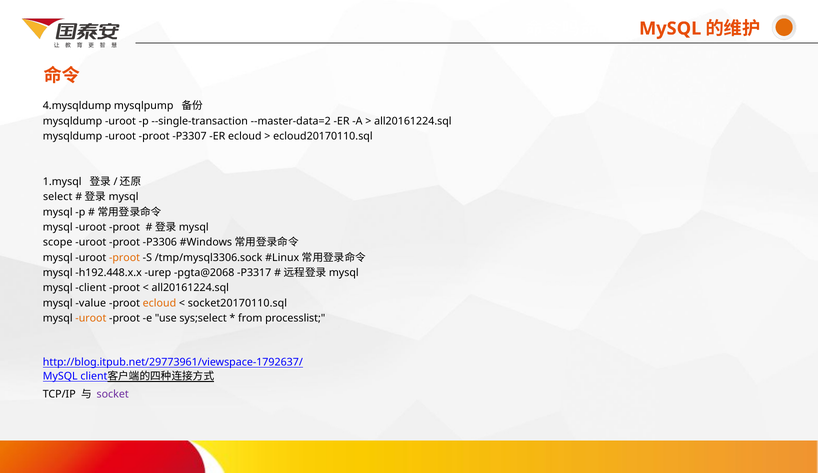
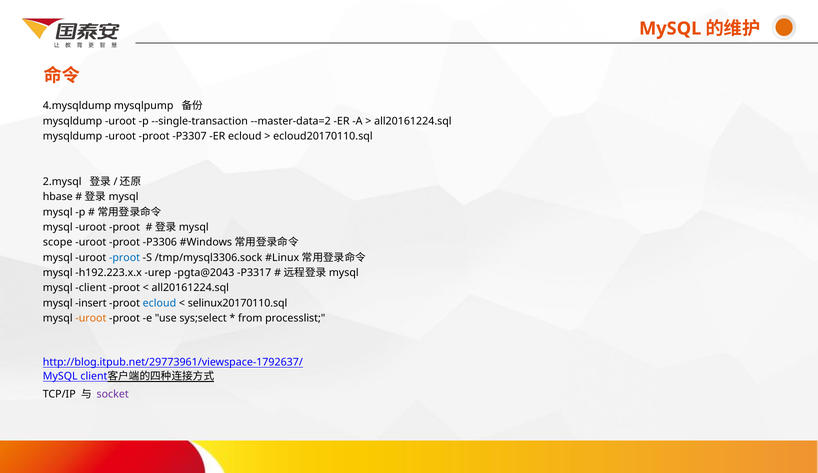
1.mysql: 1.mysql -> 2.mysql (62, 182)
select: select -> hbase (58, 197)
proot colour: orange -> blue (125, 258)
h192.448.x.x: h192.448.x.x -> h192.223.x.x (109, 273)
pgta@2068: pgta@2068 -> pgta@2043 (204, 273)
value: value -> insert (91, 304)
ecloud colour: orange -> blue (159, 304)
socket20170110.sql: socket20170110.sql -> selinux20170110.sql (238, 304)
